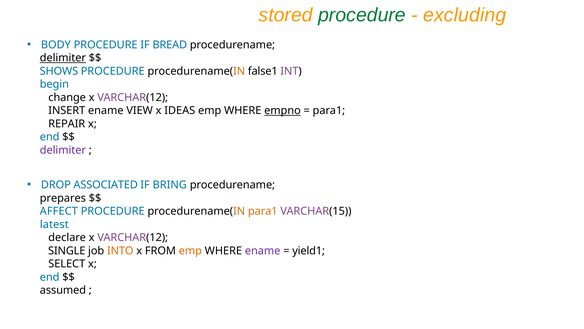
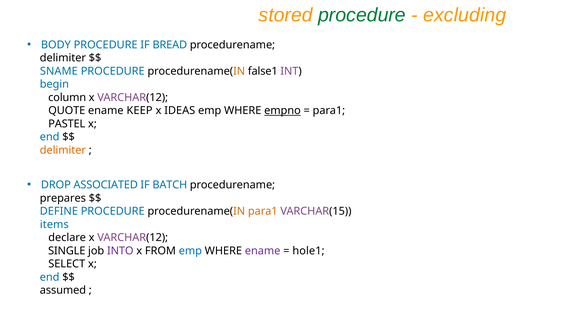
delimiter underline: present -> none (63, 58)
SHOWS: SHOWS -> SNAME (59, 71)
change: change -> column (67, 97)
INSERT: INSERT -> QUOTE (67, 110)
VIEW: VIEW -> KEEP (140, 110)
REPAIR: REPAIR -> PASTEL (67, 124)
delimiter colour: purple -> orange (63, 150)
BRING: BRING -> BATCH (170, 185)
AFFECT: AFFECT -> DEFINE (59, 211)
latest: latest -> items (54, 224)
INTO colour: orange -> purple (120, 250)
emp colour: orange -> blue (190, 250)
yield1: yield1 -> hole1 (309, 250)
